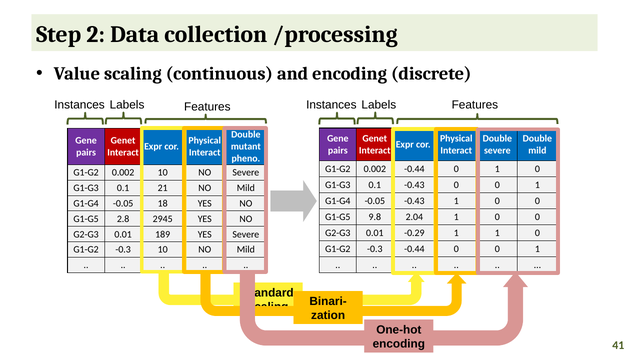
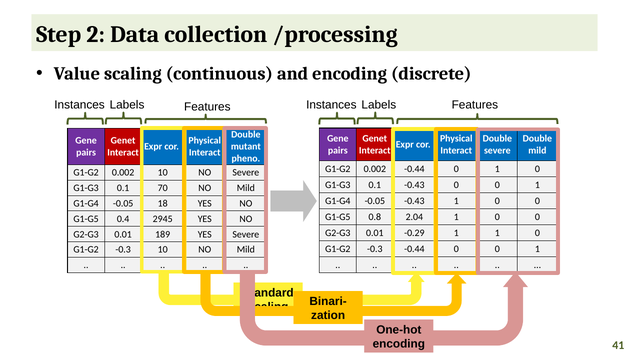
21: 21 -> 70 (163, 188)
9.8: 9.8 -> 0.8 (375, 217)
2.8: 2.8 -> 0.4 (123, 219)
